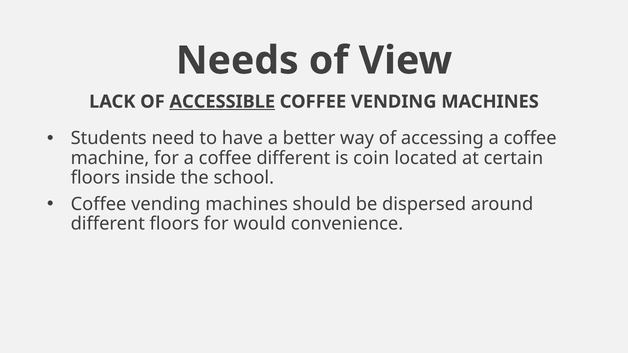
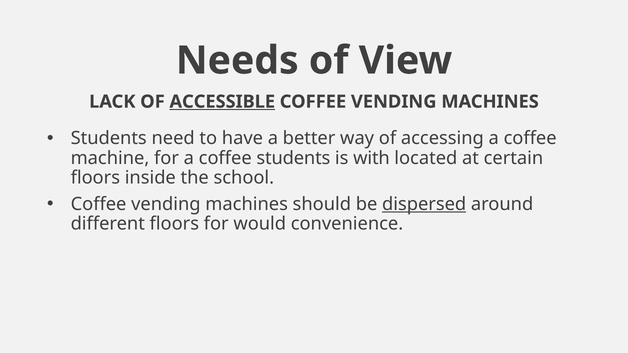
coffee different: different -> students (293, 158)
coin: coin -> with (372, 158)
dispersed underline: none -> present (424, 204)
